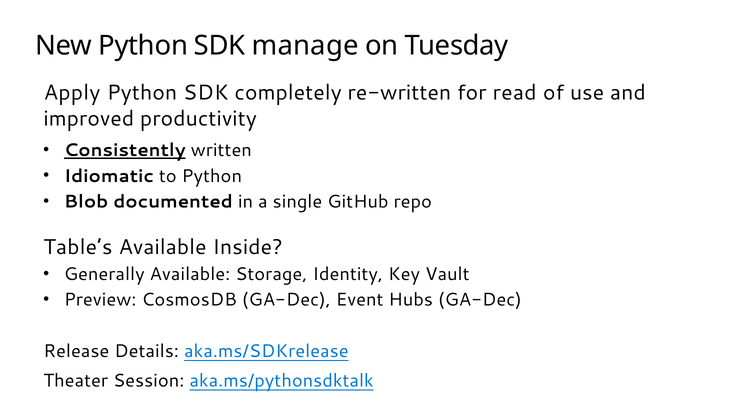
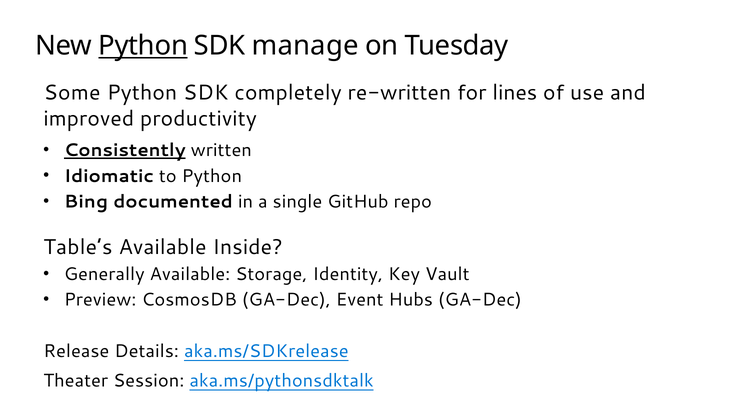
Python underline: none -> present (143, 46)
Apply: Apply -> Some (72, 93)
read: read -> lines (515, 93)
Blob: Blob -> Bing (86, 202)
